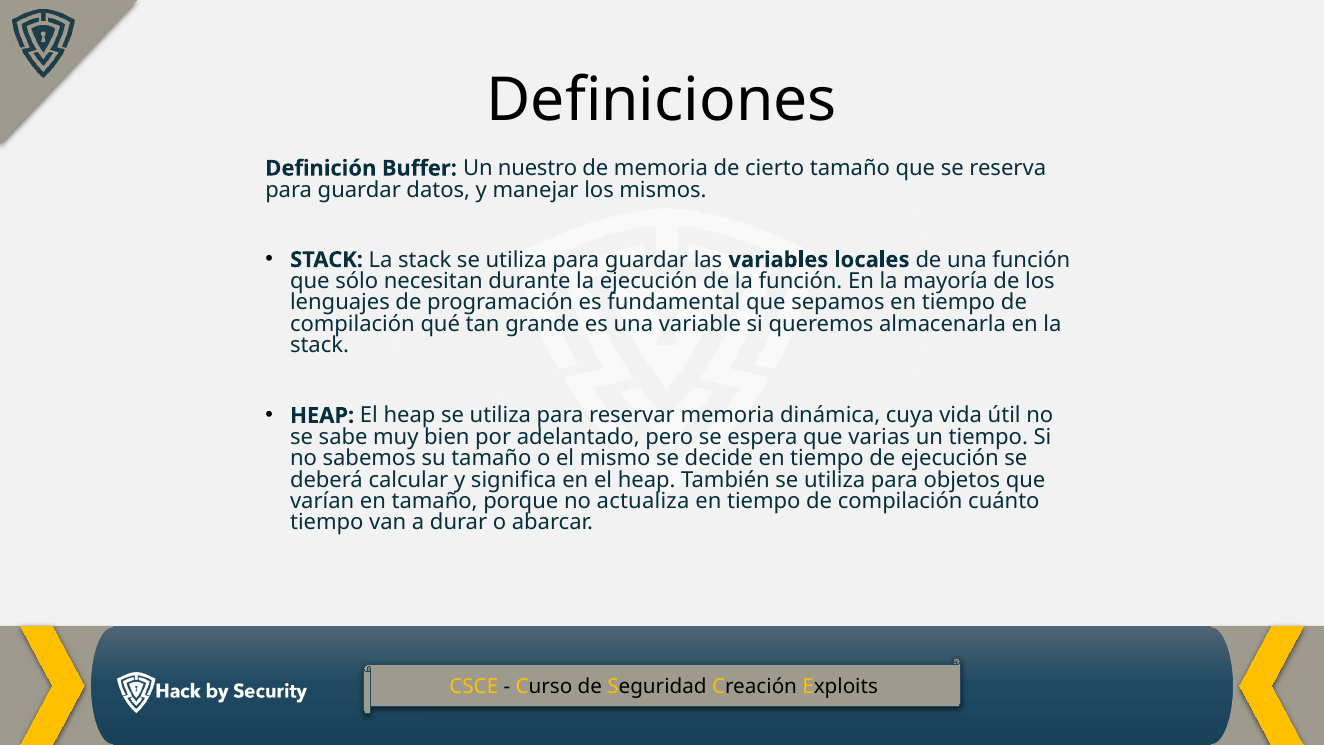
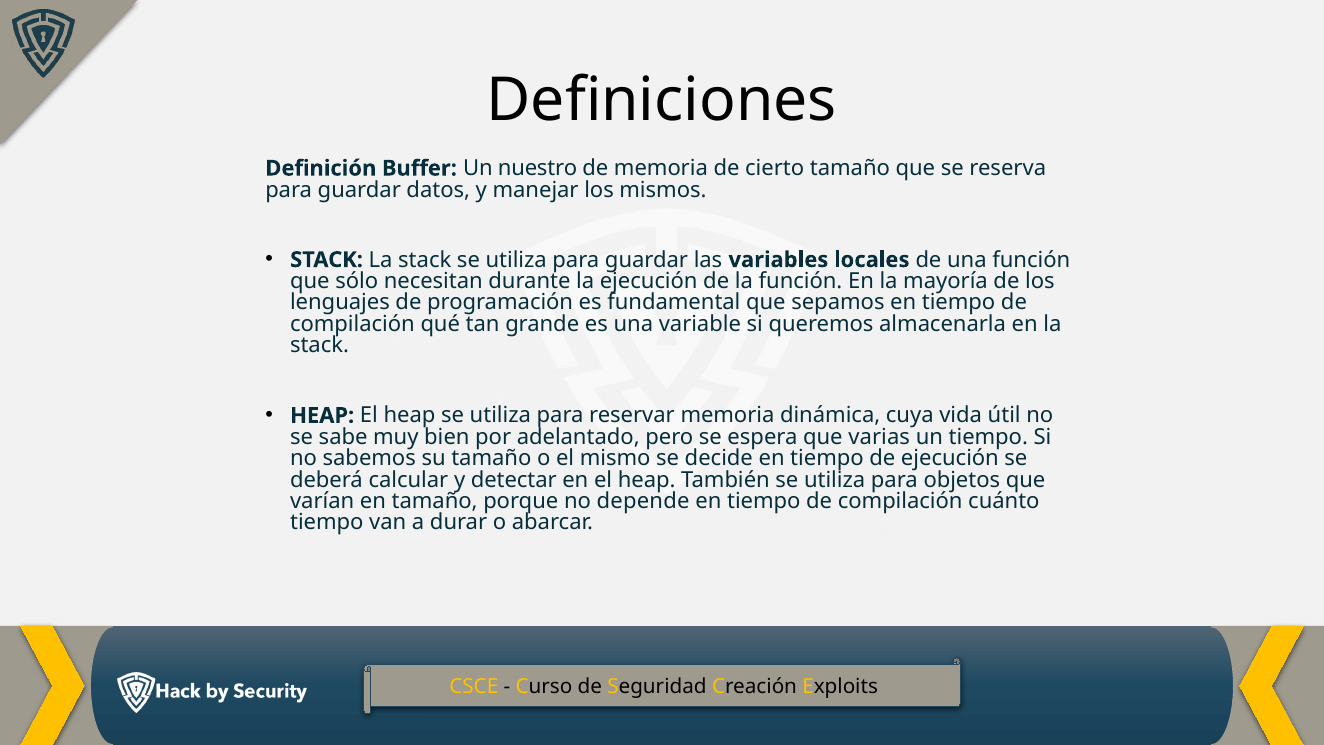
significa: significa -> detectar (514, 480)
actualiza: actualiza -> depende (643, 501)
